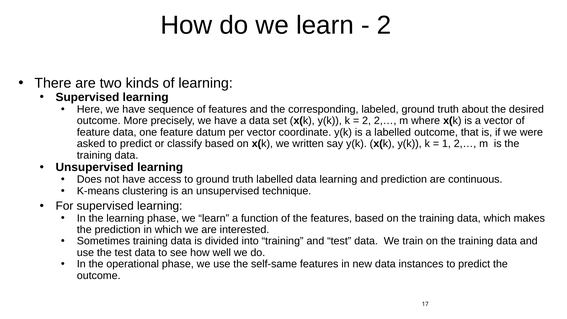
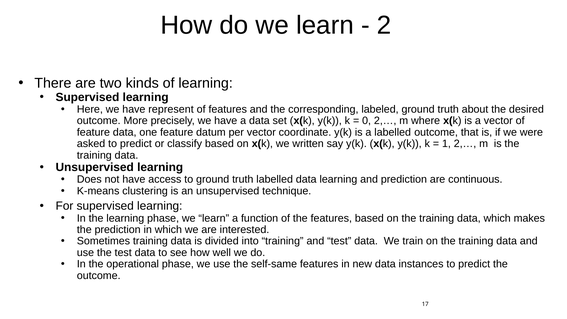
sequence: sequence -> represent (171, 109)
2: 2 -> 0 (367, 121)
